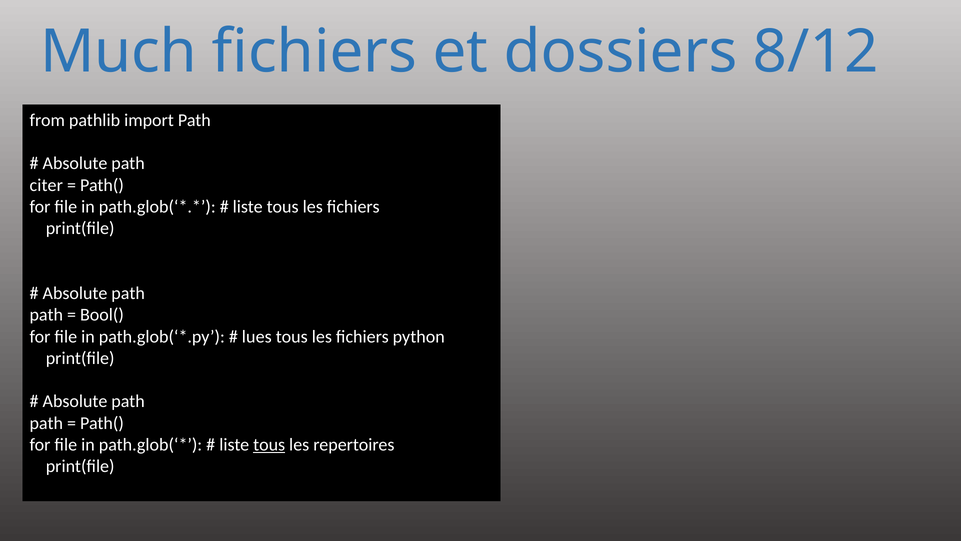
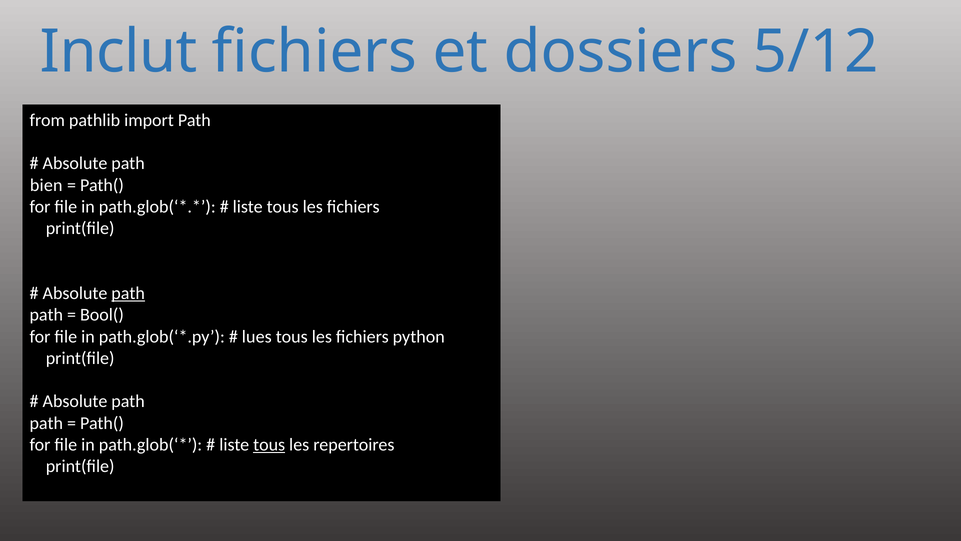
Much: Much -> Inclut (119, 52)
8/12: 8/12 -> 5/12 (816, 52)
citer: citer -> bien (46, 185)
path underline: none -> present (128, 293)
